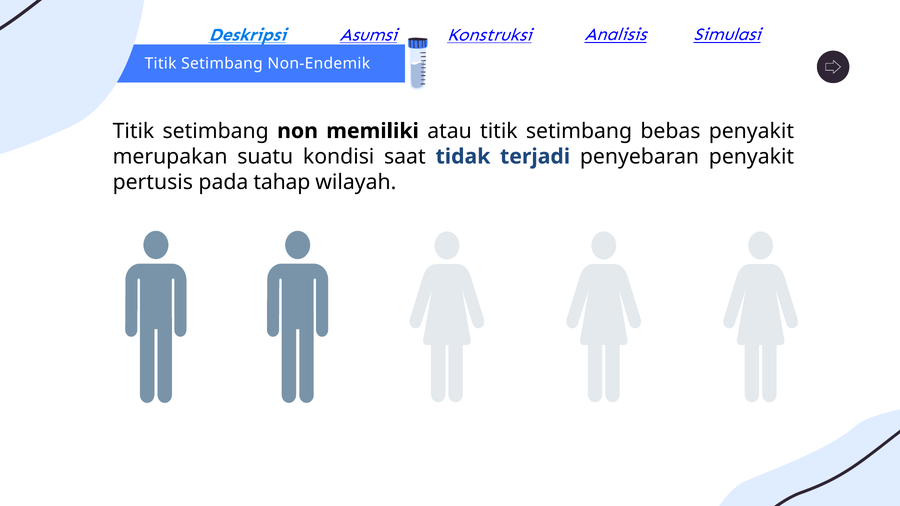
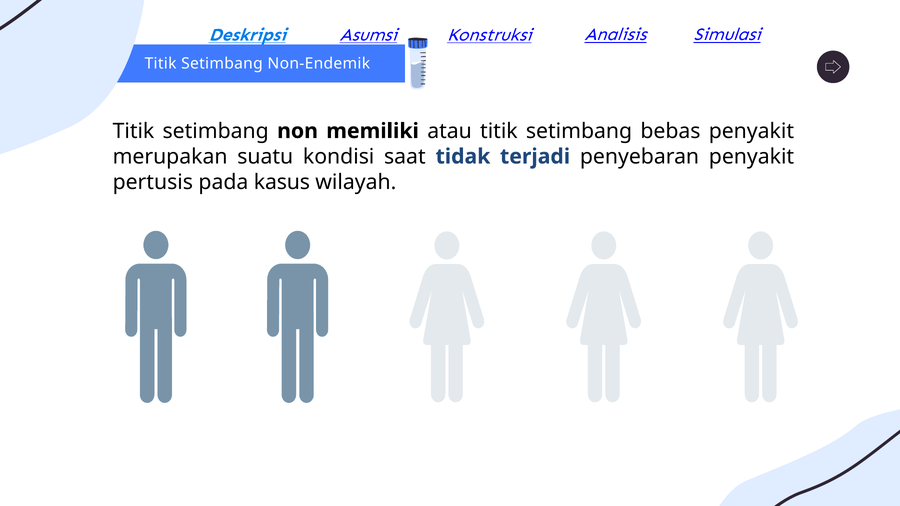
tahap: tahap -> kasus (282, 182)
